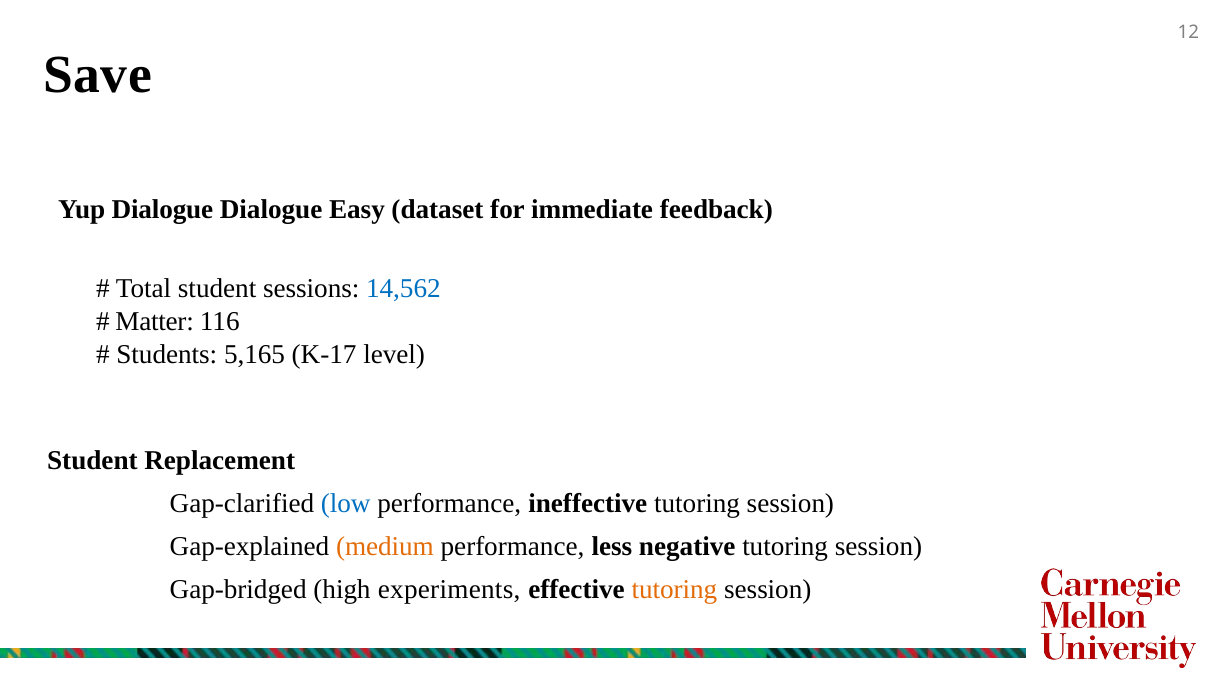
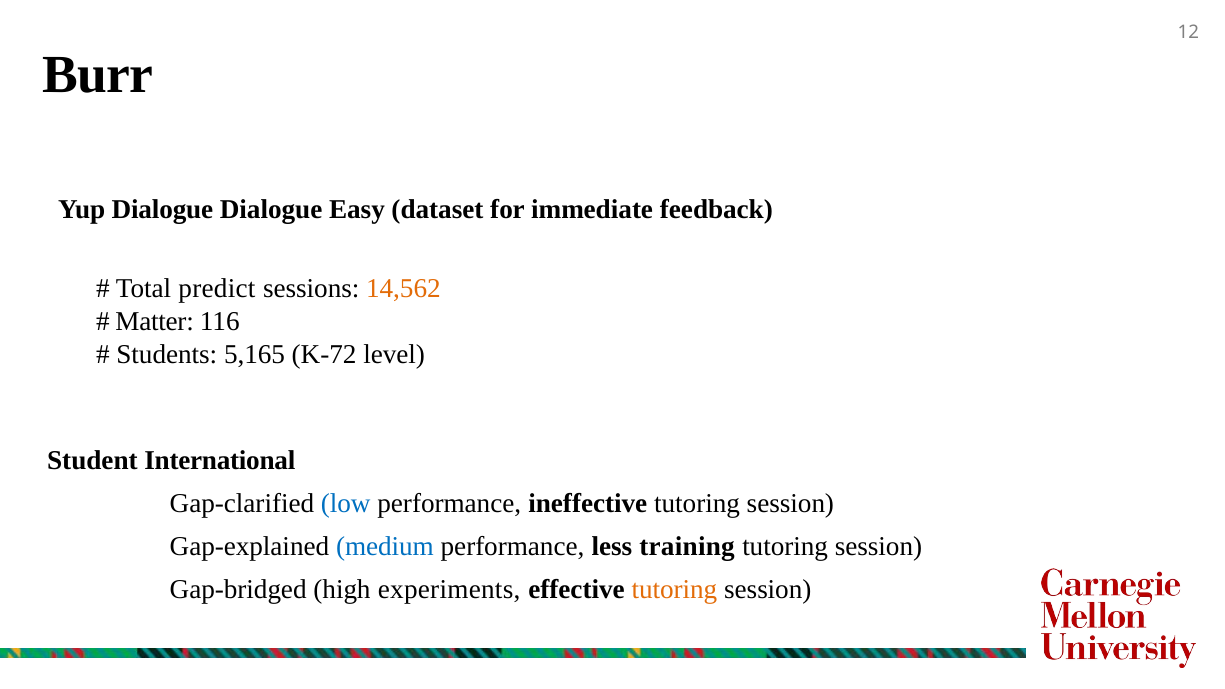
Save: Save -> Burr (98, 75)
Total student: student -> predict (217, 289)
14,562 colour: blue -> orange (403, 289)
K-17: K-17 -> K-72 (324, 354)
Replacement: Replacement -> International (220, 461)
medium colour: orange -> blue (385, 546)
negative: negative -> training (687, 546)
